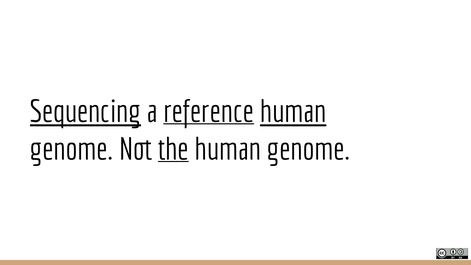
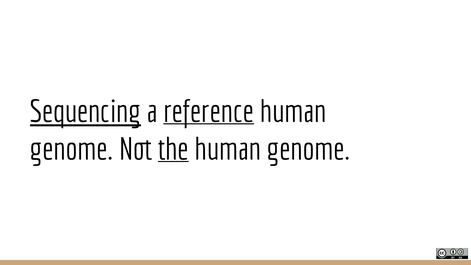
human underline: present -> none (293, 112)
